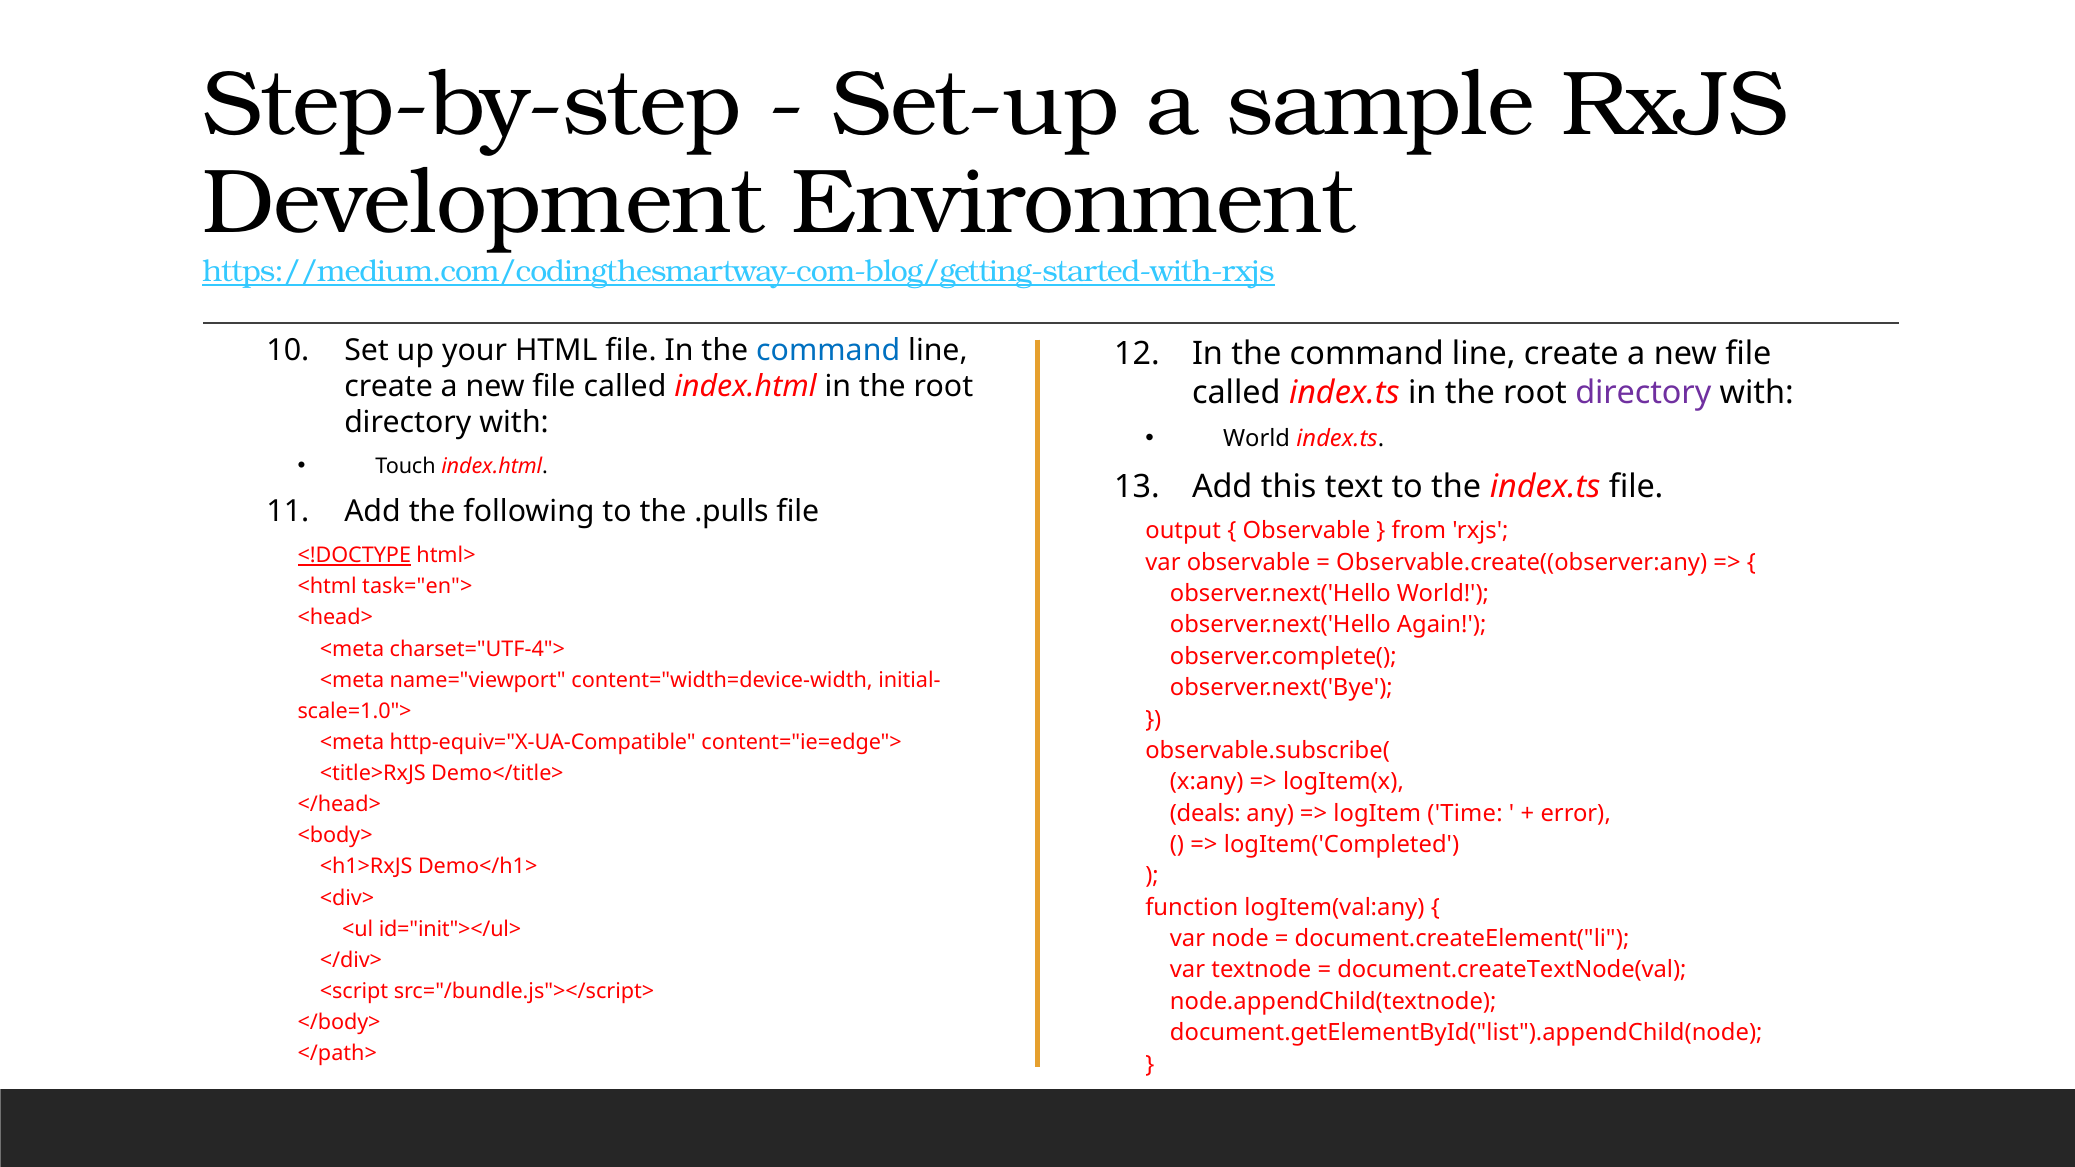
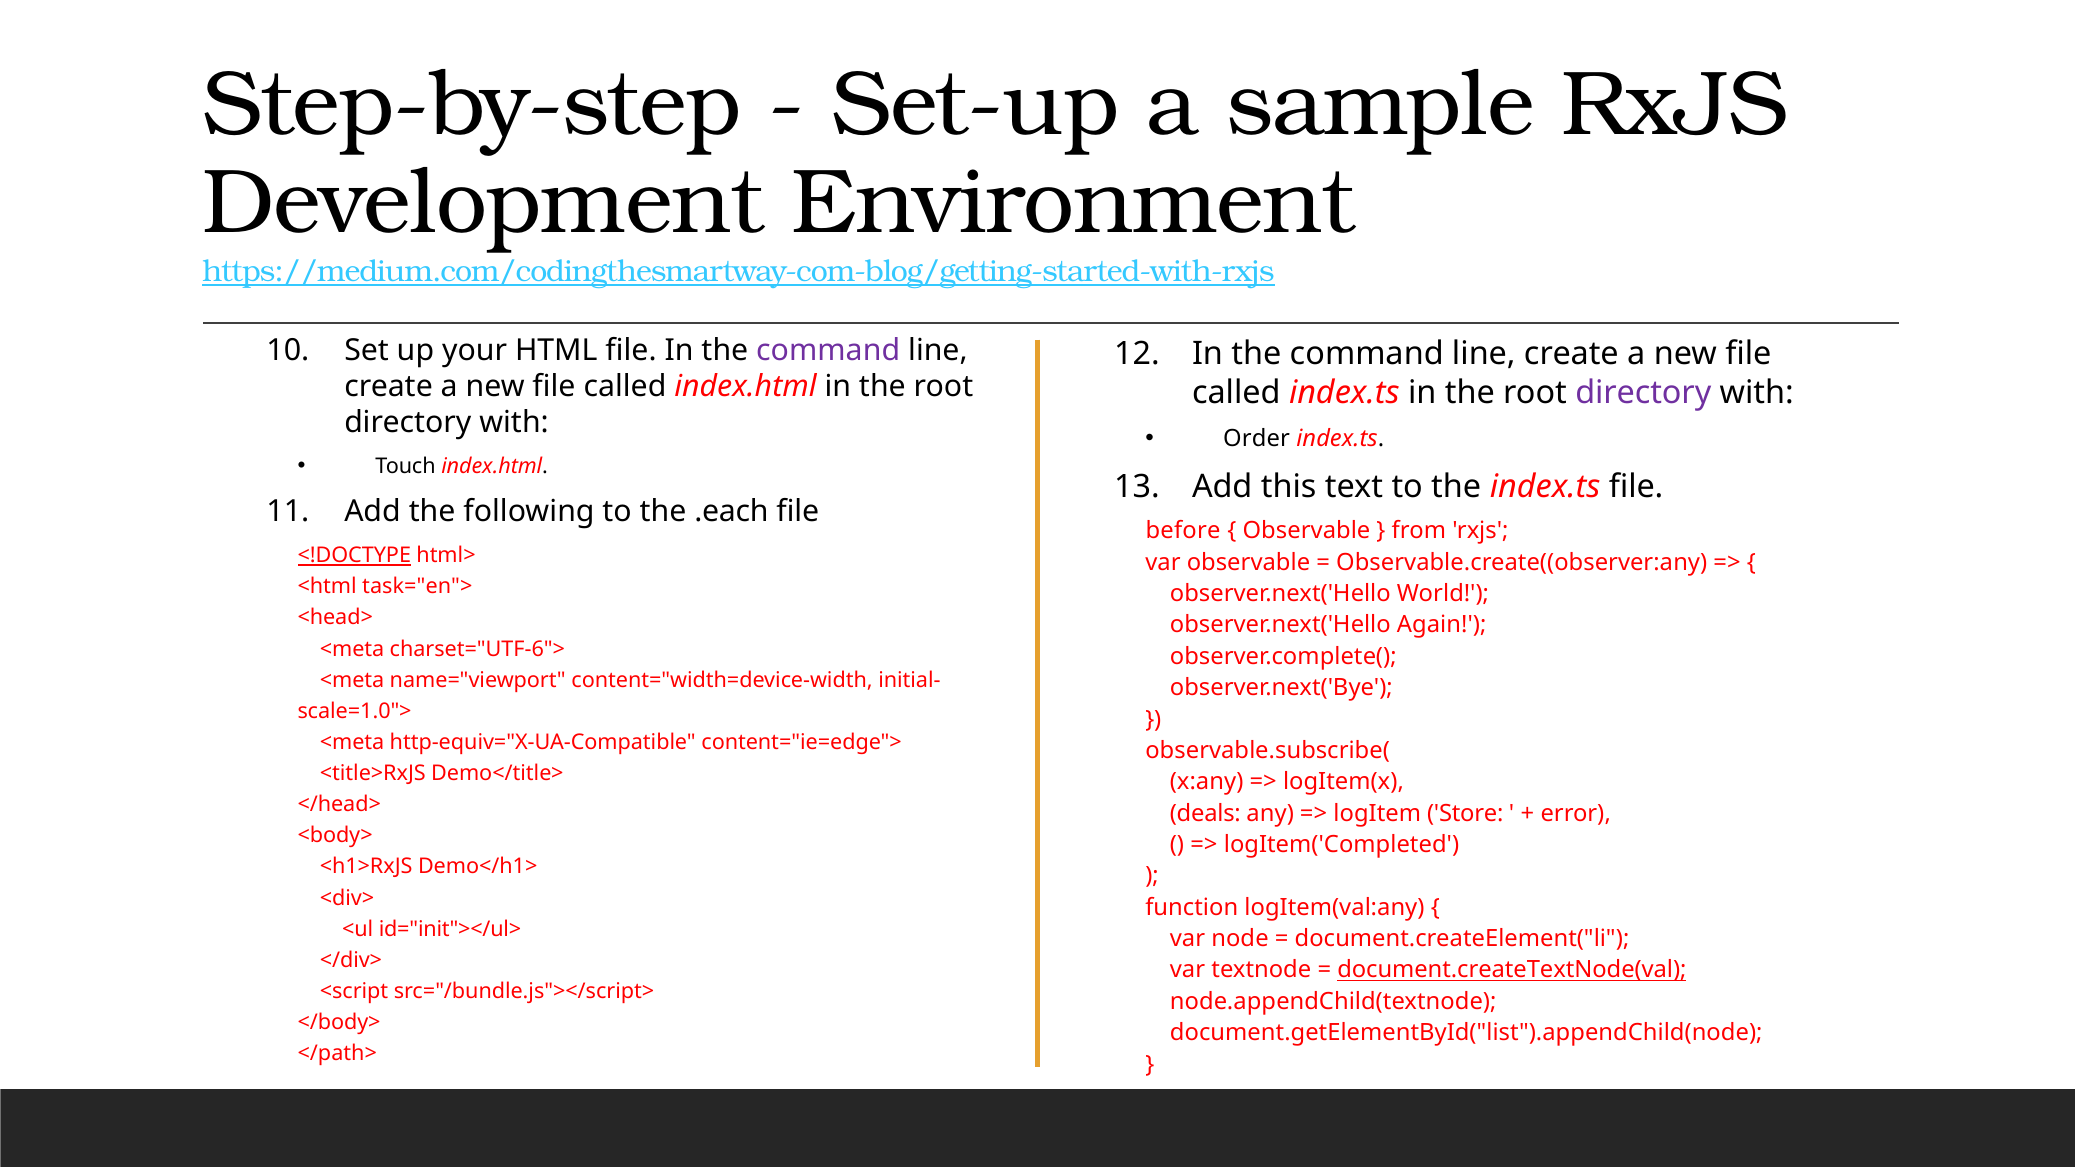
command colour: blue -> purple (828, 350)
World: World -> Order (1257, 439)
.pulls: .pulls -> .each (731, 511)
output: output -> before (1183, 531)
charset="UTF-4">: charset="UTF-4"> -> charset="UTF-6"> (477, 649)
Time: Time -> Store (1465, 813)
document.createTextNode(val underline: none -> present (1512, 970)
